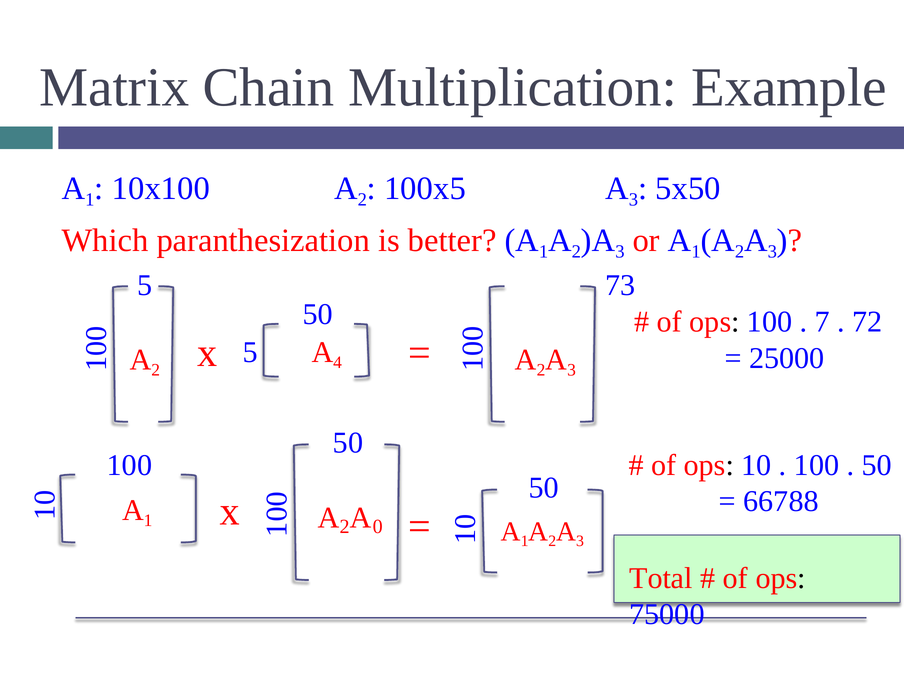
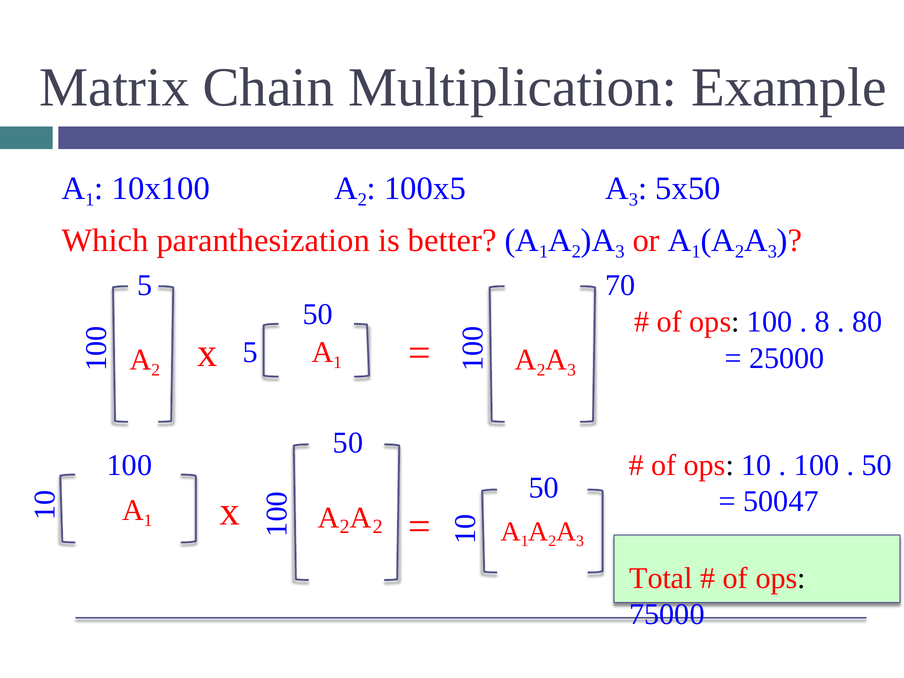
73: 73 -> 70 (620, 285)
7: 7 -> 8 (822, 322)
72: 72 -> 80 (867, 322)
5 A 4: 4 -> 1 (338, 362)
66788: 66788 -> 50047 (781, 501)
2 0: 0 -> 2 (378, 527)
